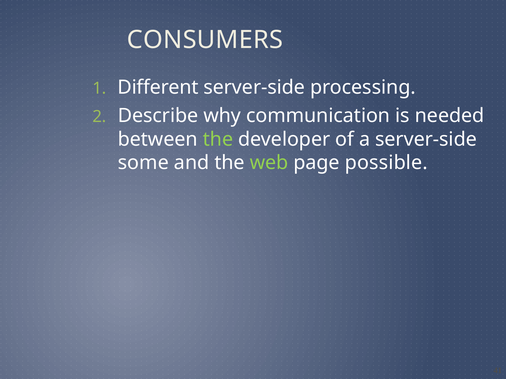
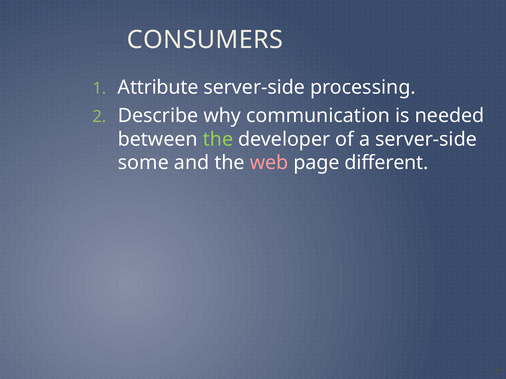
Different: Different -> Attribute (158, 87)
web colour: light green -> pink (269, 163)
possible: possible -> different (387, 163)
